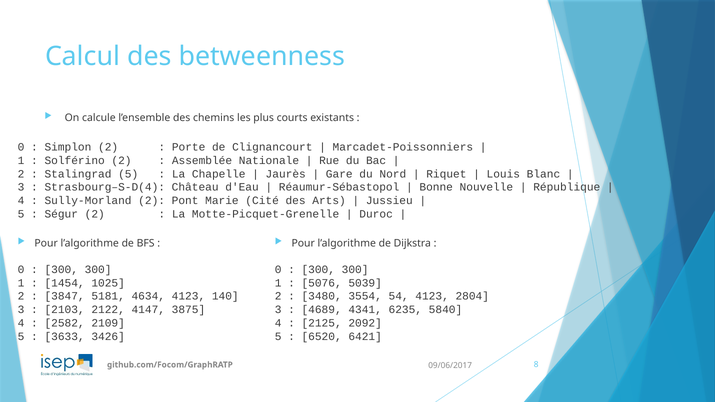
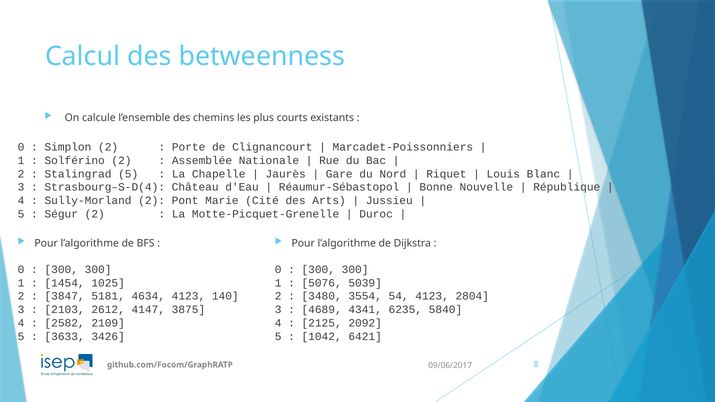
2122: 2122 -> 2612 (108, 310)
6520: 6520 -> 1042 (322, 337)
